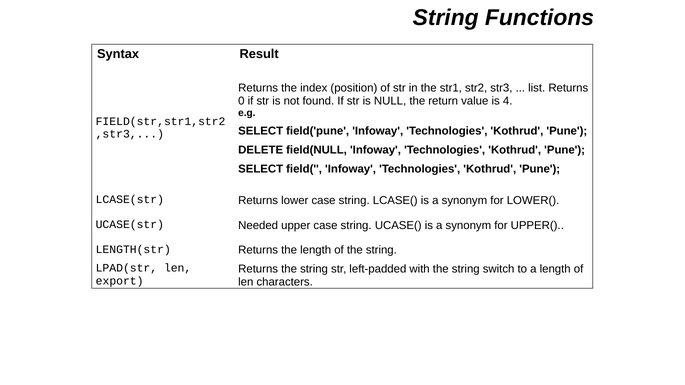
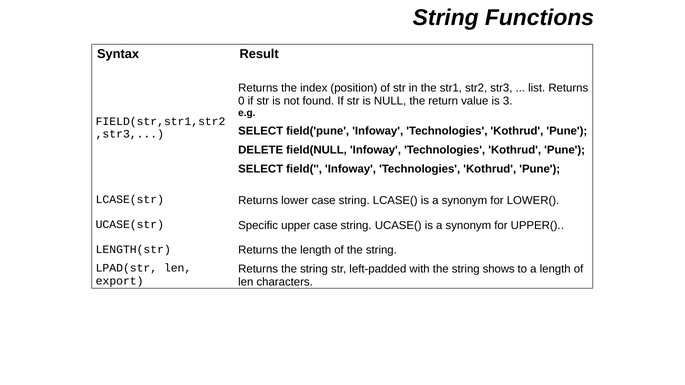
4: 4 -> 3 (508, 101)
Needed: Needed -> Specific (258, 226)
switch: switch -> shows (499, 269)
